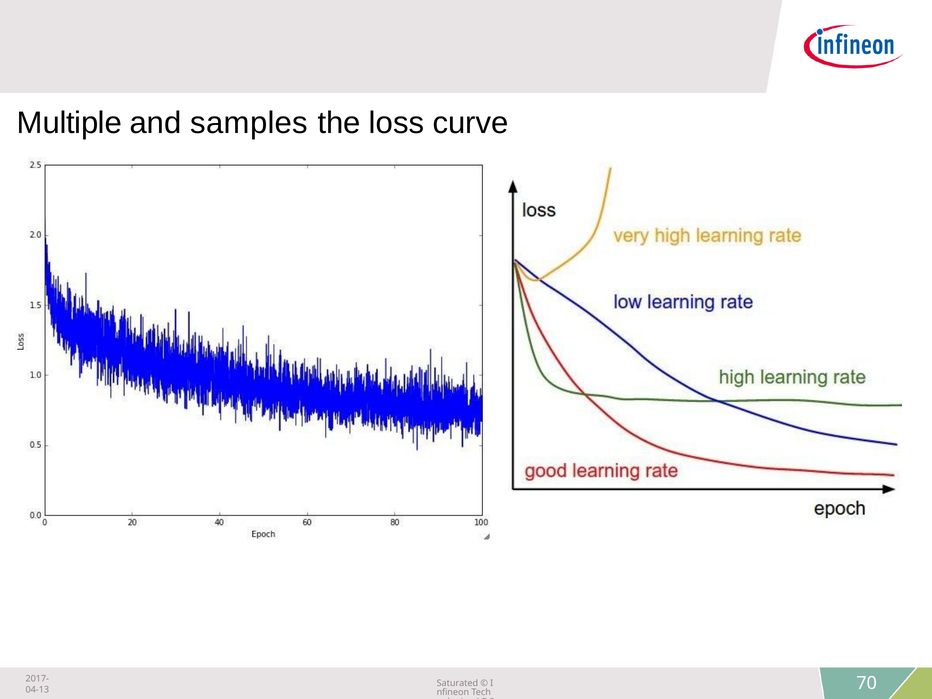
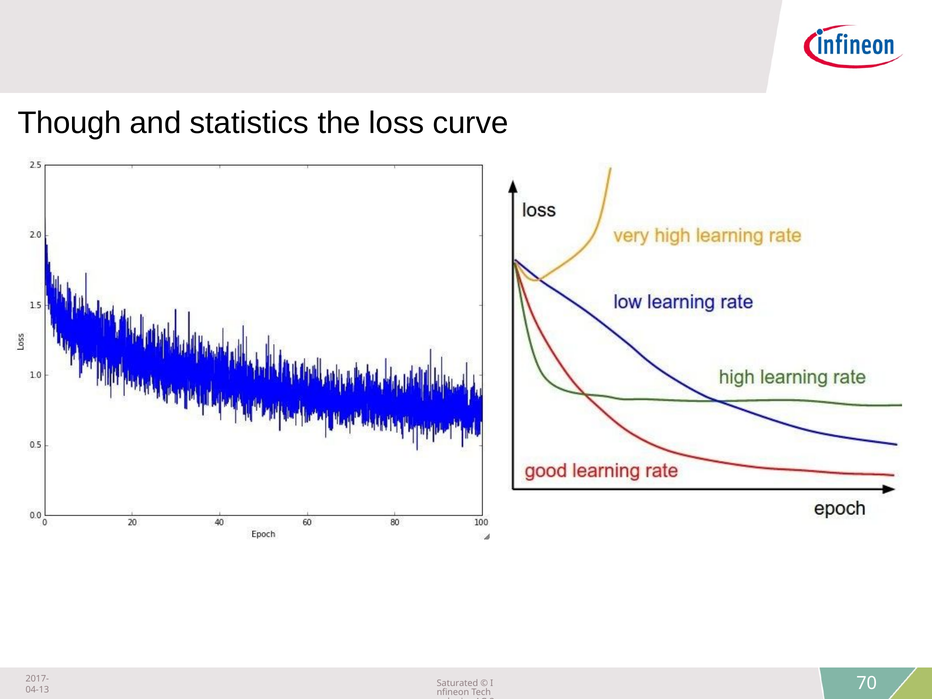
Multiple: Multiple -> Though (69, 123)
samples: samples -> statistics (249, 123)
